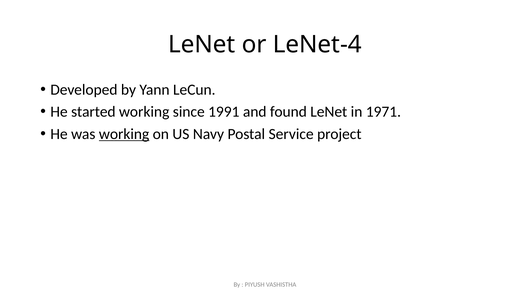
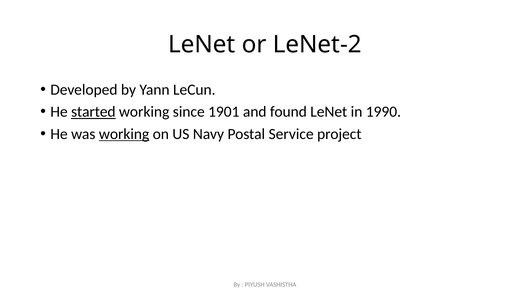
LeNet-4: LeNet-4 -> LeNet-2 (317, 45)
started underline: none -> present (93, 112)
1991: 1991 -> 1901 (224, 112)
1971: 1971 -> 1990 (383, 112)
